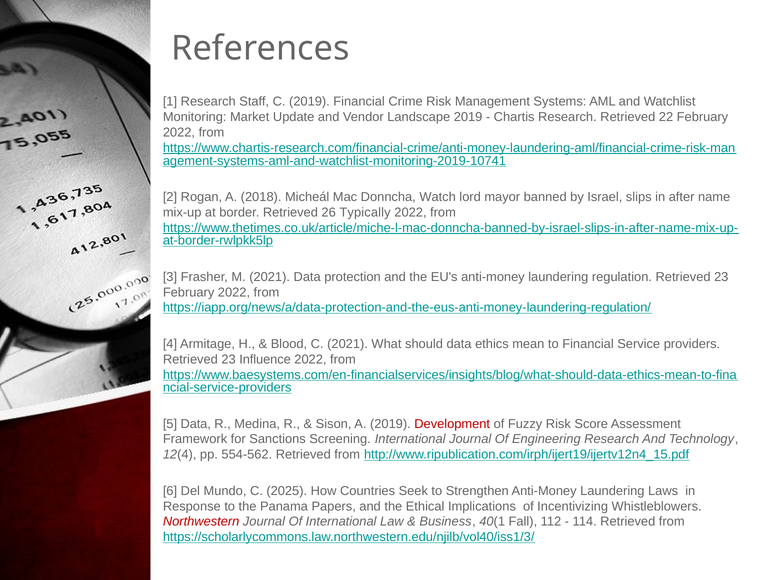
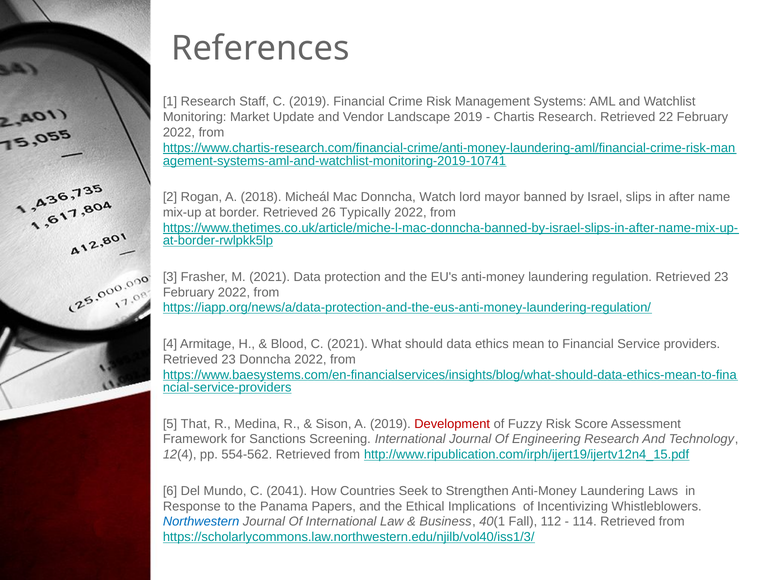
23 Influence: Influence -> Donncha (265, 359)
5 Data: Data -> That (196, 424)
2025: 2025 -> 2041 (287, 491)
Northwestern colour: red -> blue (201, 522)
